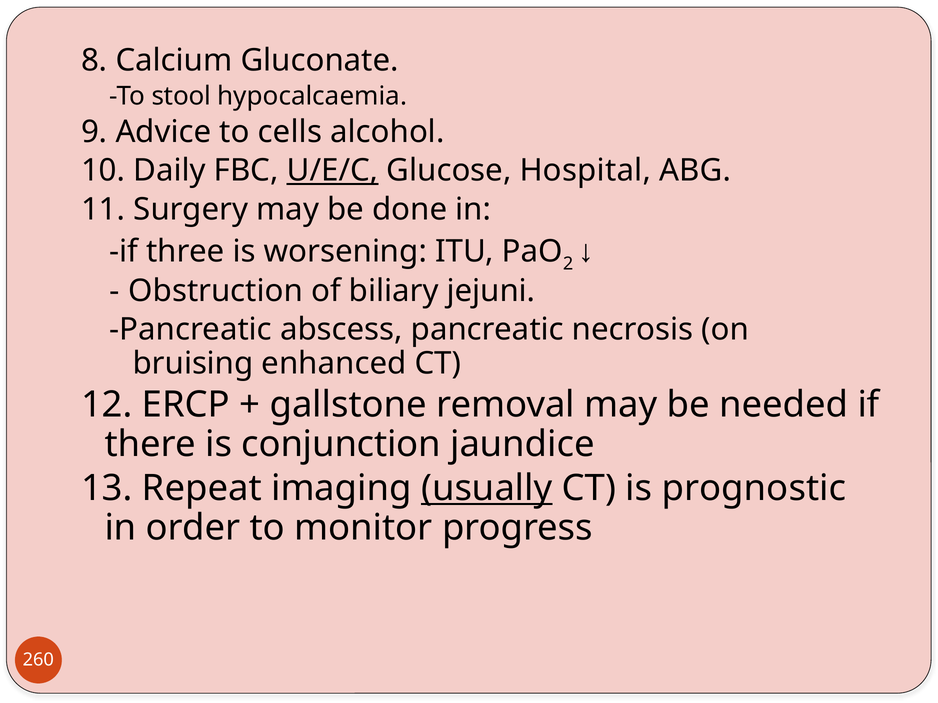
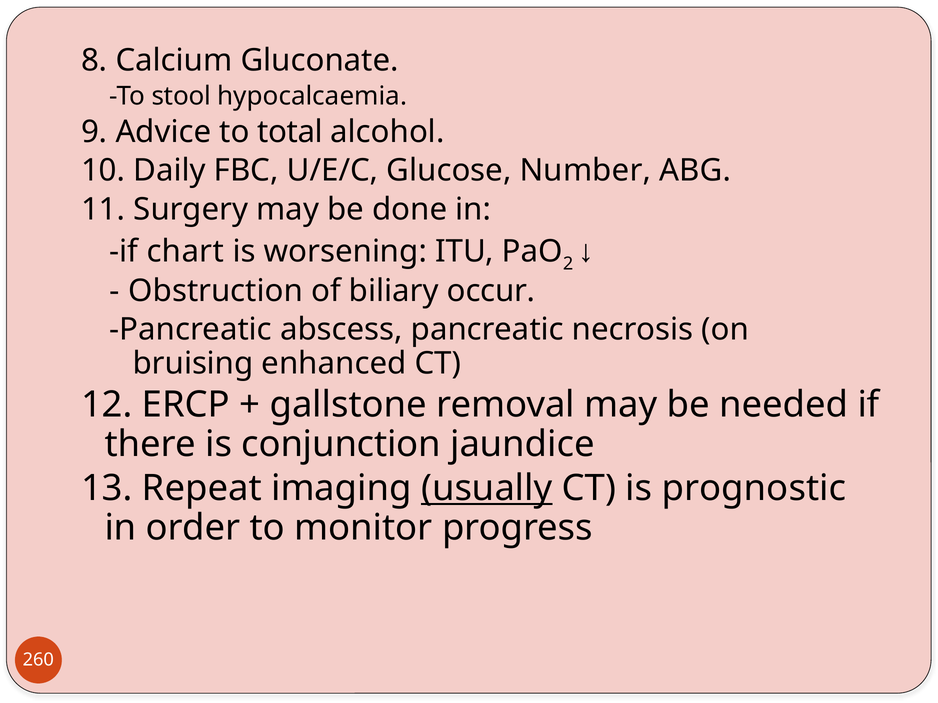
cells: cells -> total (290, 132)
U/E/C underline: present -> none (332, 171)
Hospital: Hospital -> Number (585, 171)
three: three -> chart (185, 252)
jejuni: jejuni -> occur (491, 291)
